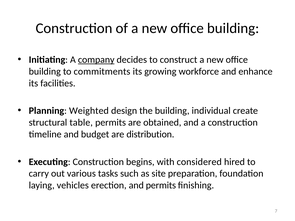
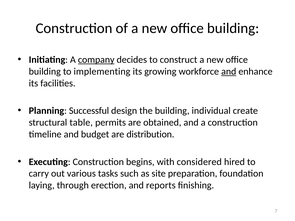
commitments: commitments -> implementing (102, 71)
and underline: none -> present (229, 71)
Weighted: Weighted -> Successful (89, 111)
vehicles: vehicles -> through (73, 186)
and permits: permits -> reports (161, 186)
